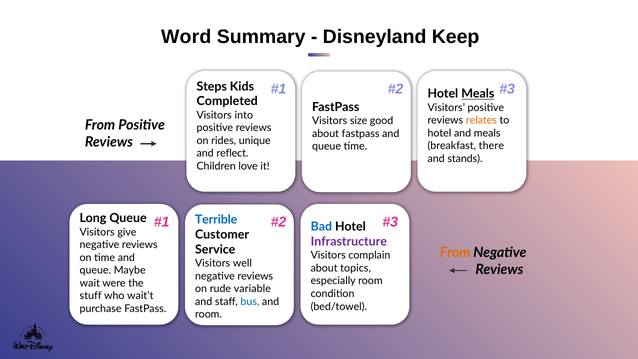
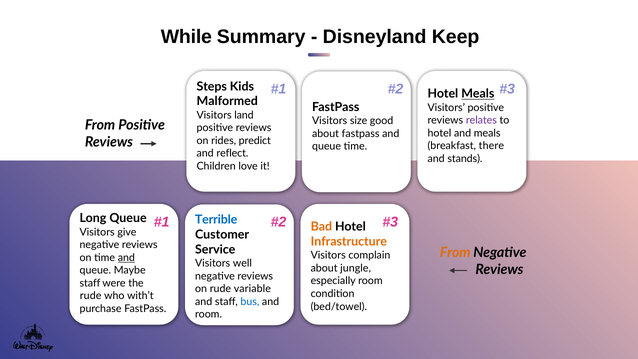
Word: Word -> While (186, 37)
Completed: Completed -> Malformed (227, 101)
into: into -> land (244, 115)
relates colour: orange -> purple (481, 120)
unique: unique -> predict (255, 141)
Bad colour: blue -> orange (321, 227)
Infrastructure colour: purple -> orange (349, 242)
and underline: none -> present (126, 257)
topics: topics -> jungle (356, 268)
wait: wait -> staff (90, 283)
stuff: stuff -> rude (91, 296)
wait’t: wait’t -> with’t (140, 296)
